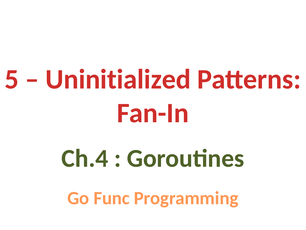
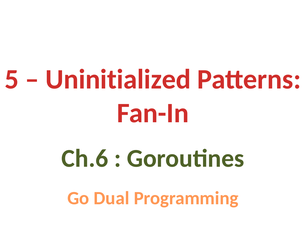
Ch.4: Ch.4 -> Ch.6 (85, 158)
Func: Func -> Dual (111, 198)
